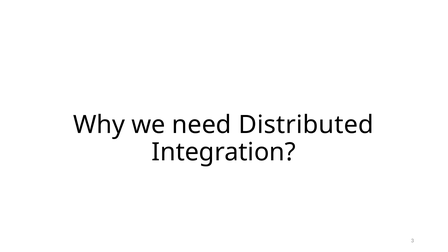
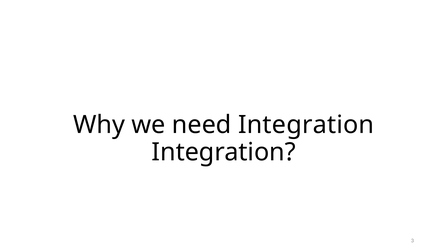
need Distributed: Distributed -> Integration (306, 125)
